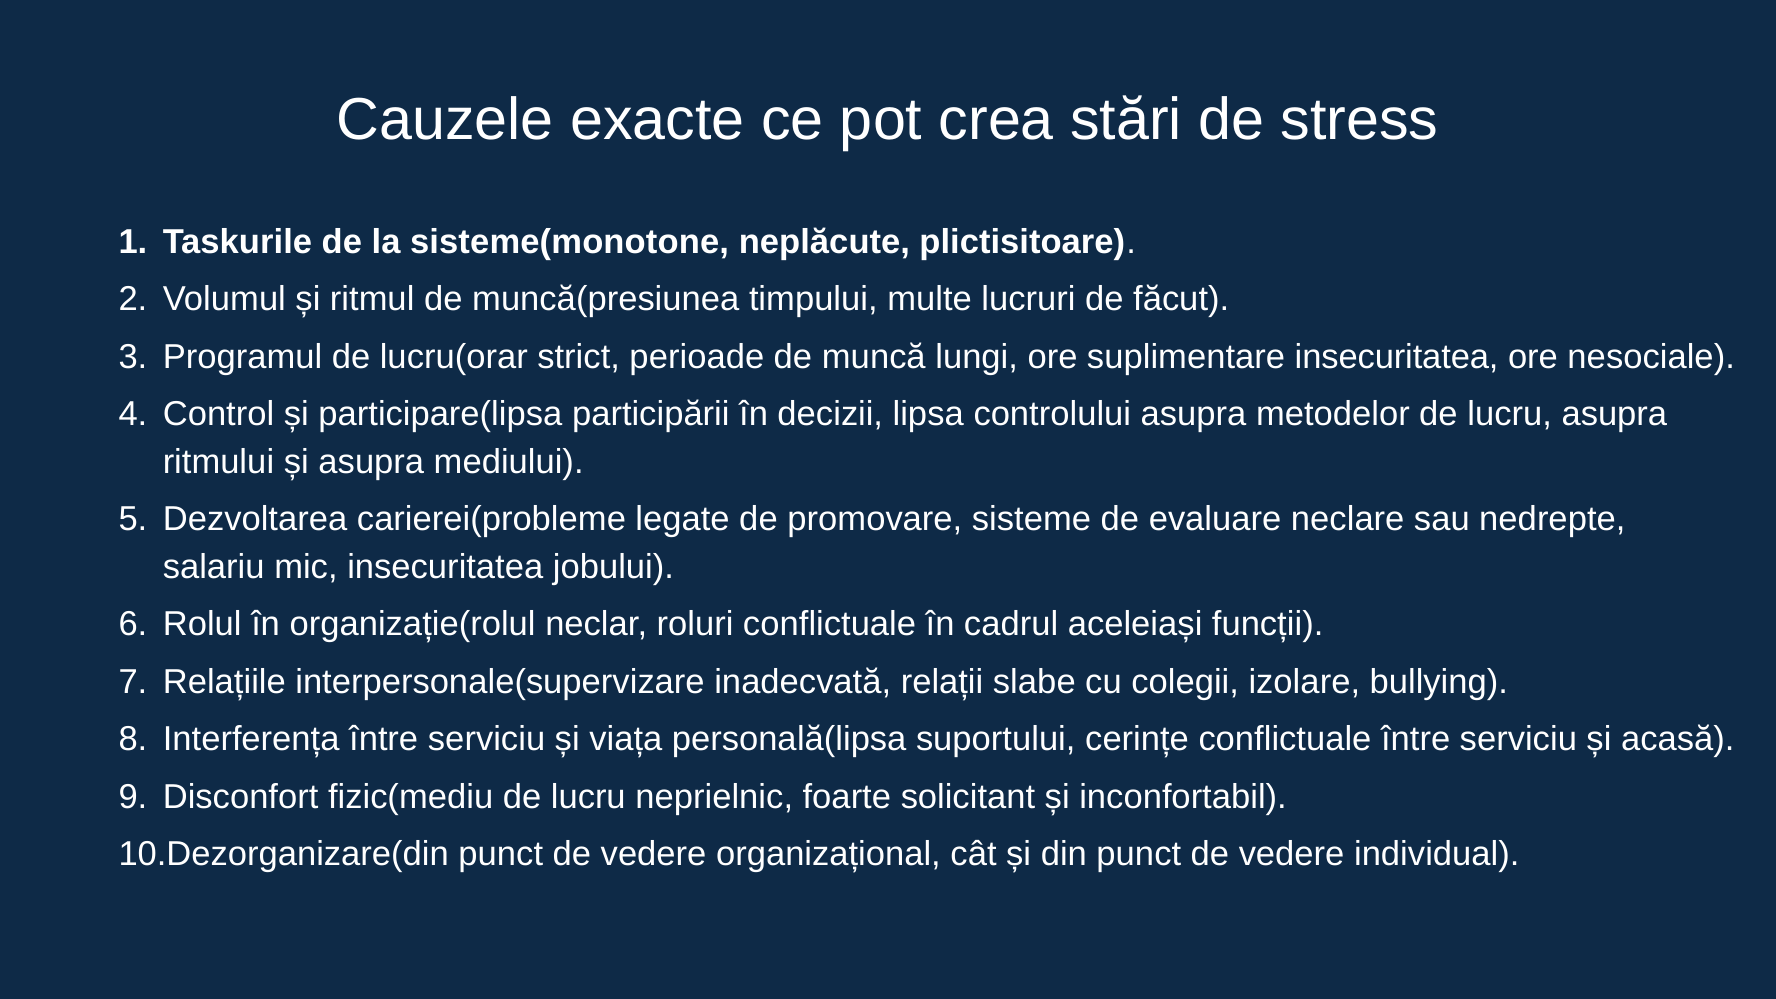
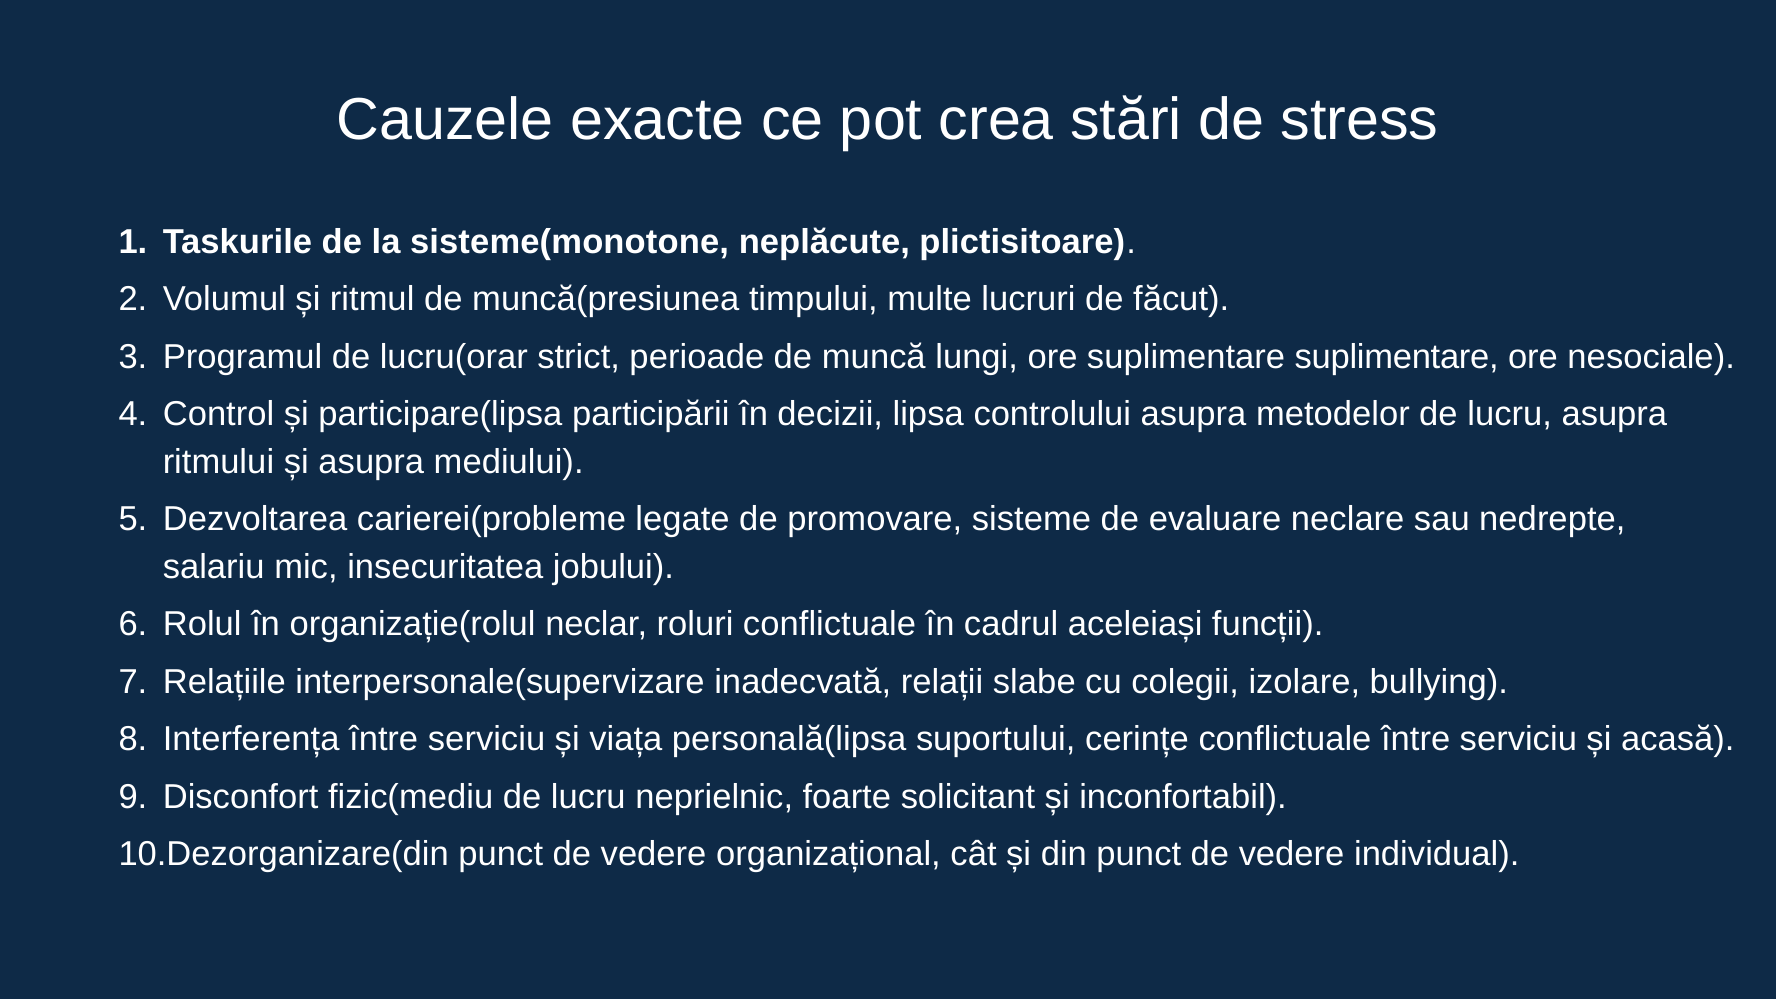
suplimentare insecuritatea: insecuritatea -> suplimentare (1397, 357)
